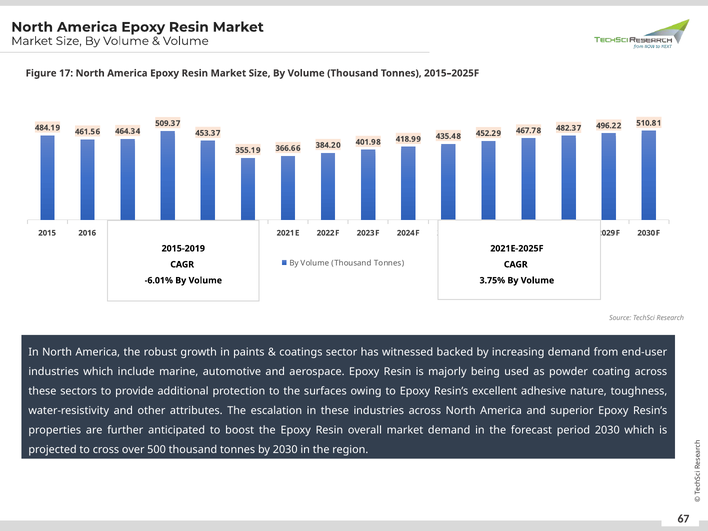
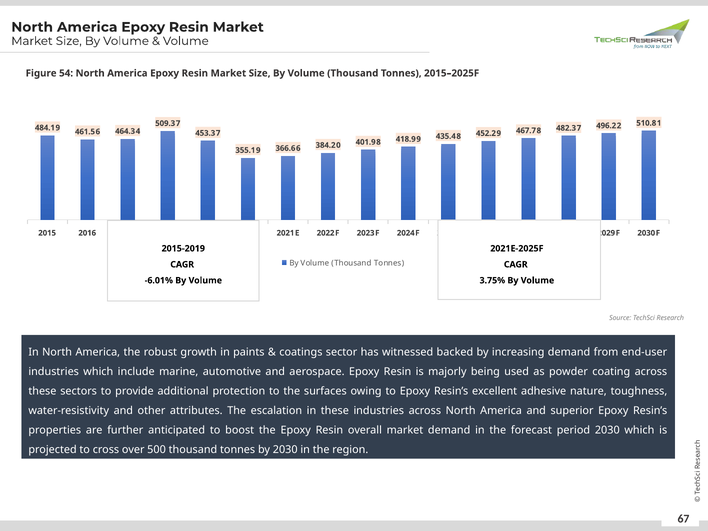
17: 17 -> 54 (66, 73)
